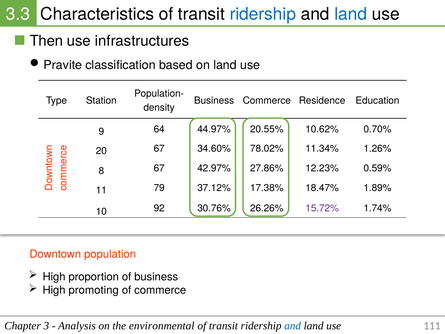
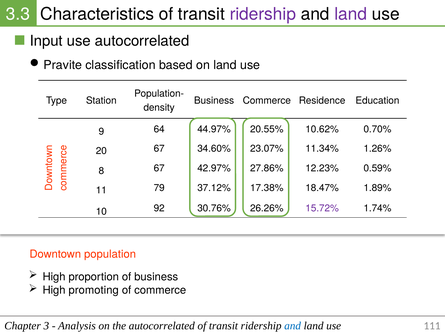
ridership colour: blue -> purple (263, 14)
land colour: blue -> purple (351, 14)
Then: Then -> Input (46, 41)
use infrastructures: infrastructures -> autocorrelated (142, 41)
78.02%: 78.02% -> 23.07% (267, 148)
the environmental: environmental -> autocorrelated (162, 325)
